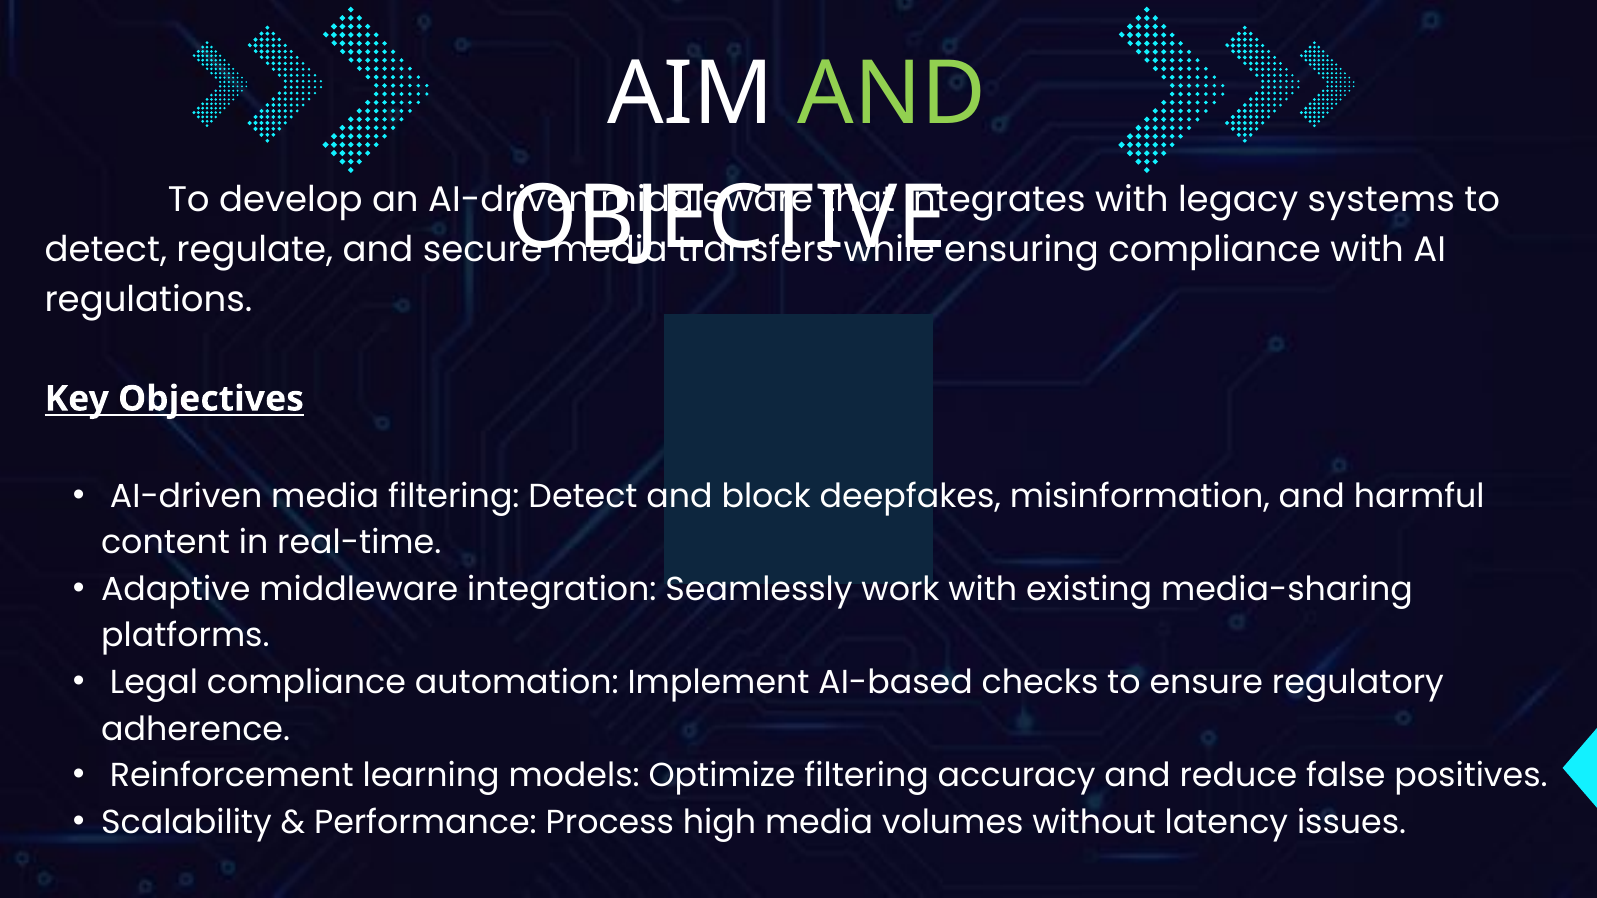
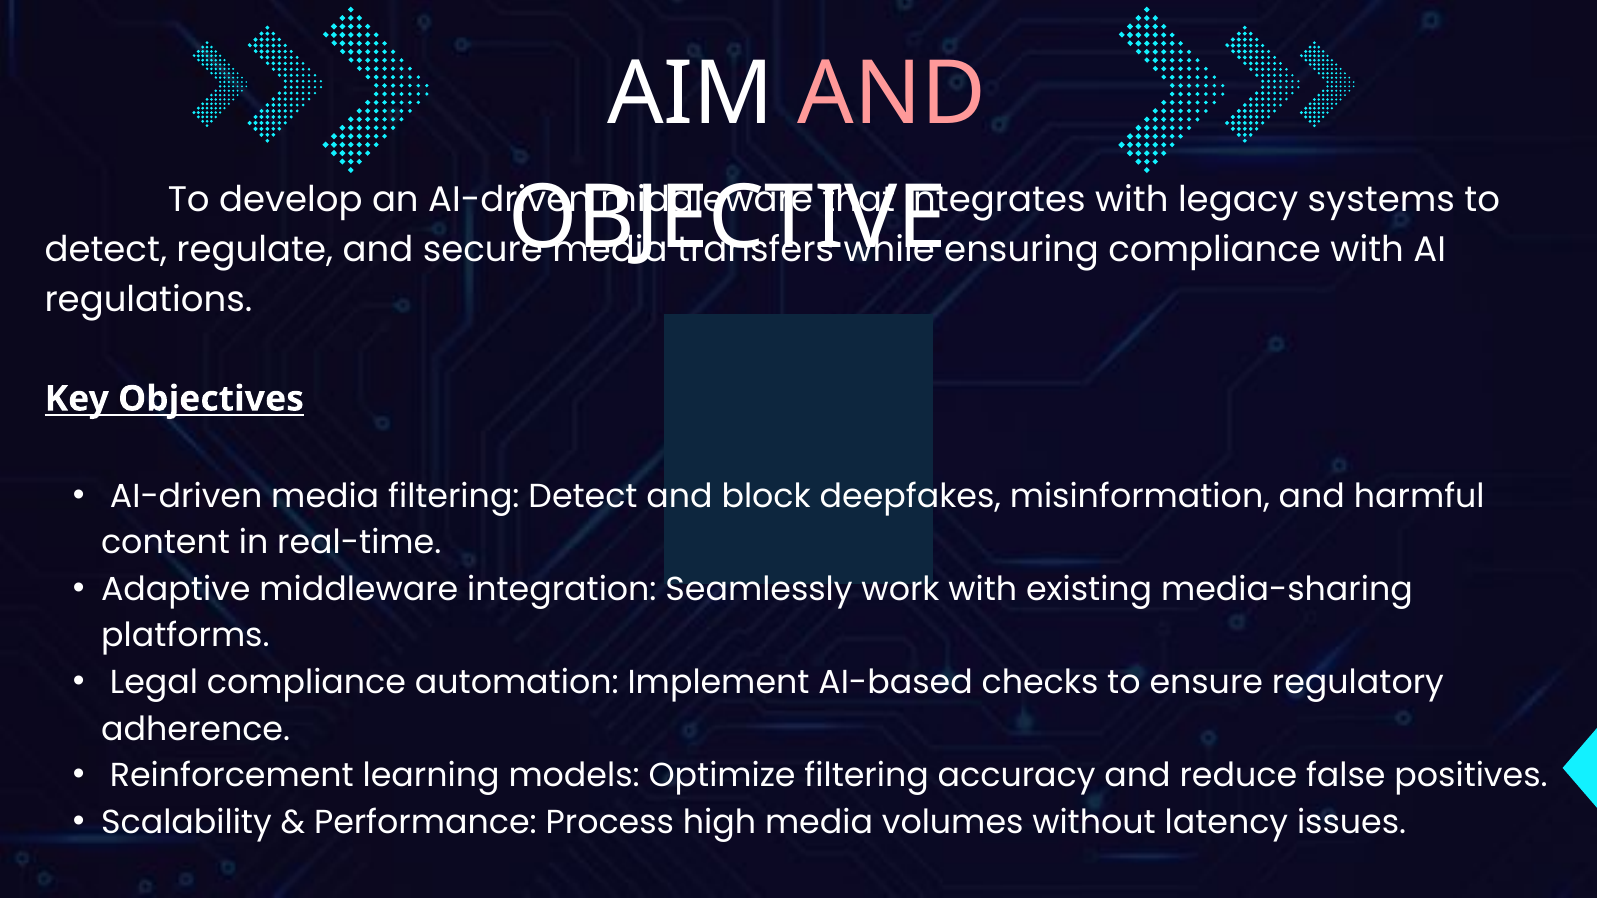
AND colour: light green -> pink (892, 94)
